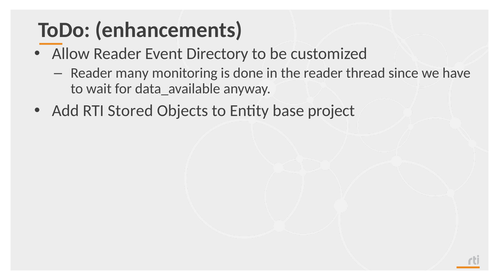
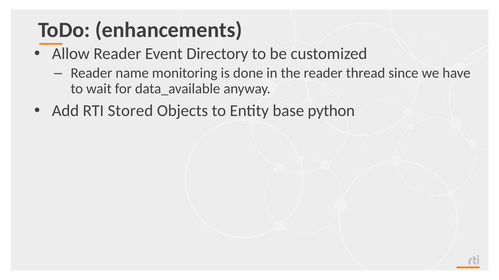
many: many -> name (132, 73)
project: project -> python (331, 111)
